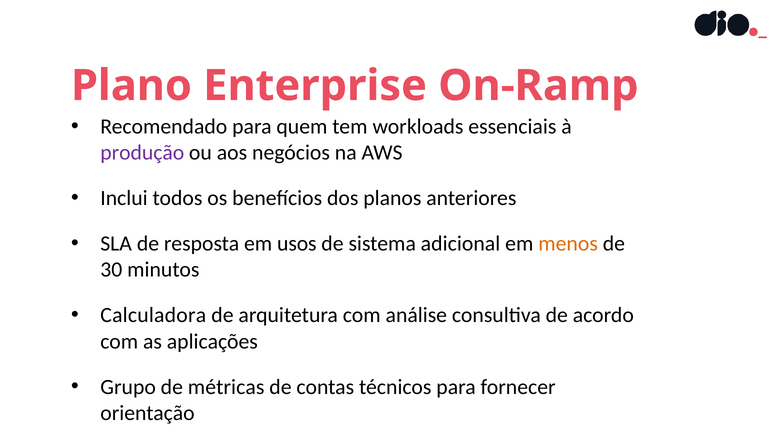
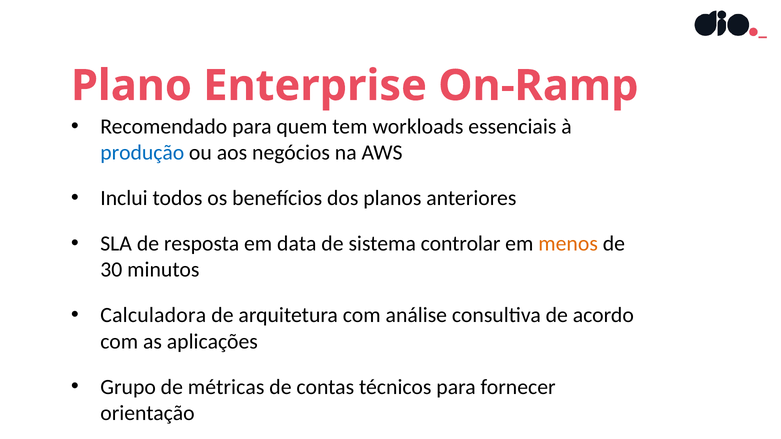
produção colour: purple -> blue (142, 153)
usos: usos -> data (297, 244)
adicional: adicional -> controlar (461, 244)
